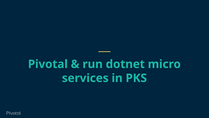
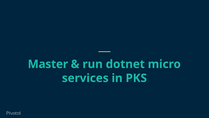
Pivotal: Pivotal -> Master (48, 64)
